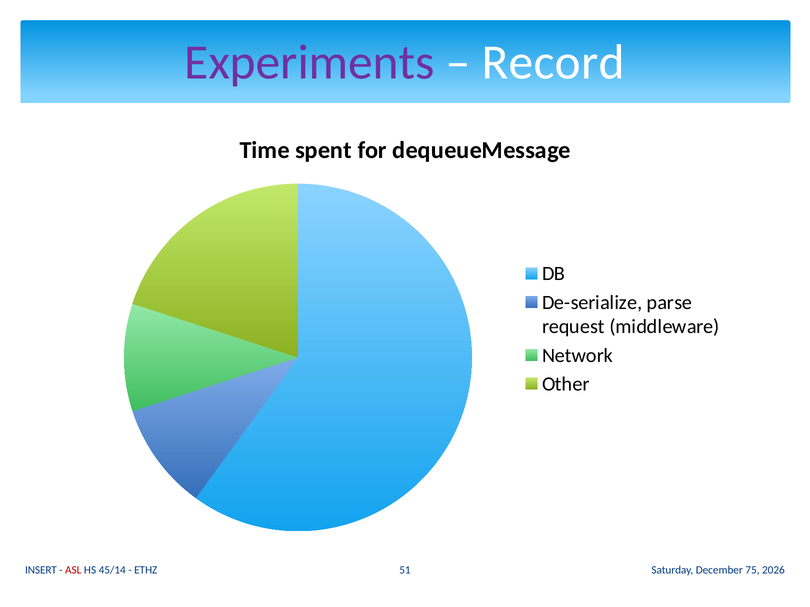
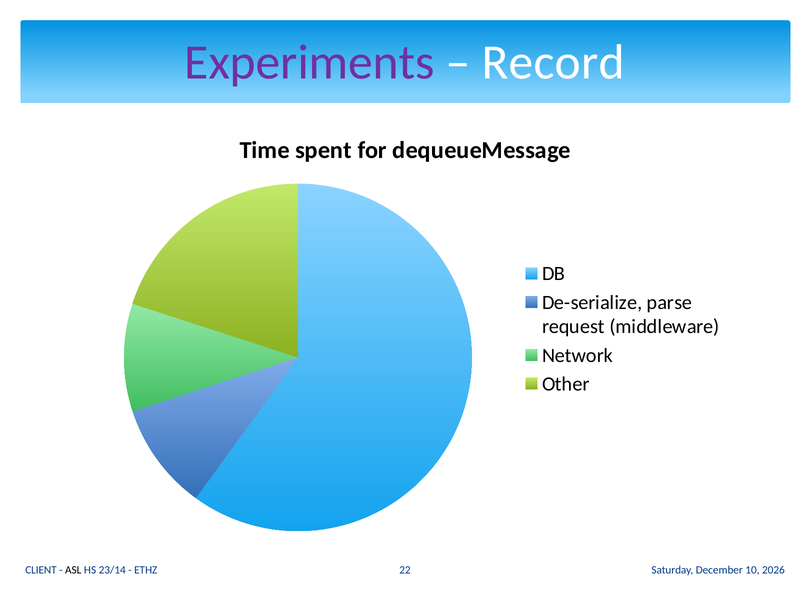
INSERT: INSERT -> CLIENT (41, 571)
ASL colour: red -> black (73, 571)
45/14: 45/14 -> 23/14 (112, 571)
51: 51 -> 22 (405, 571)
75: 75 -> 10 (752, 571)
